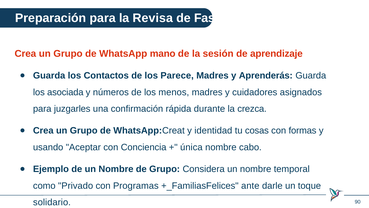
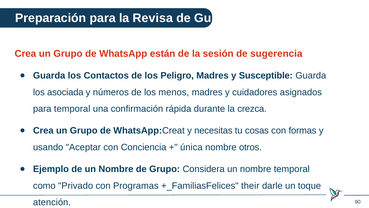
Fase: Fase -> Guía (208, 18)
mano: mano -> están (163, 53)
aprendizaje: aprendizaje -> sugerencia (276, 53)
Parece: Parece -> Peligro (177, 75)
Aprenderás: Aprenderás -> Susceptible (266, 75)
para juzgarles: juzgarles -> temporal (72, 109)
identidad: identidad -> necesitas (213, 130)
cabo: cabo -> otros (250, 147)
ante: ante -> their (250, 185)
solidario: solidario -> atención (52, 202)
